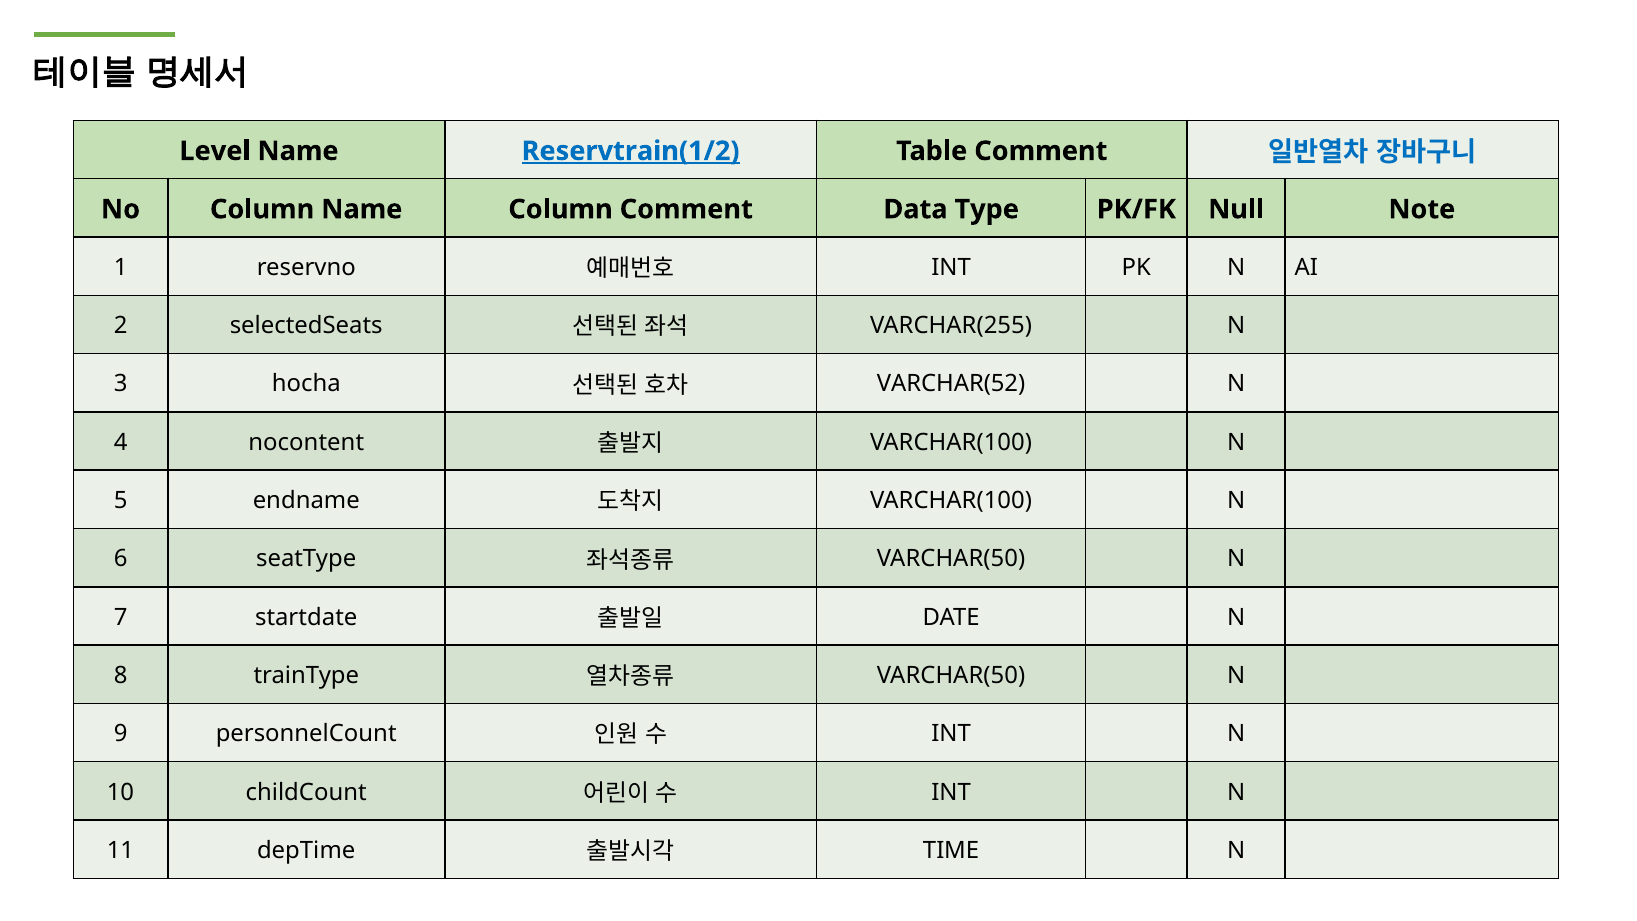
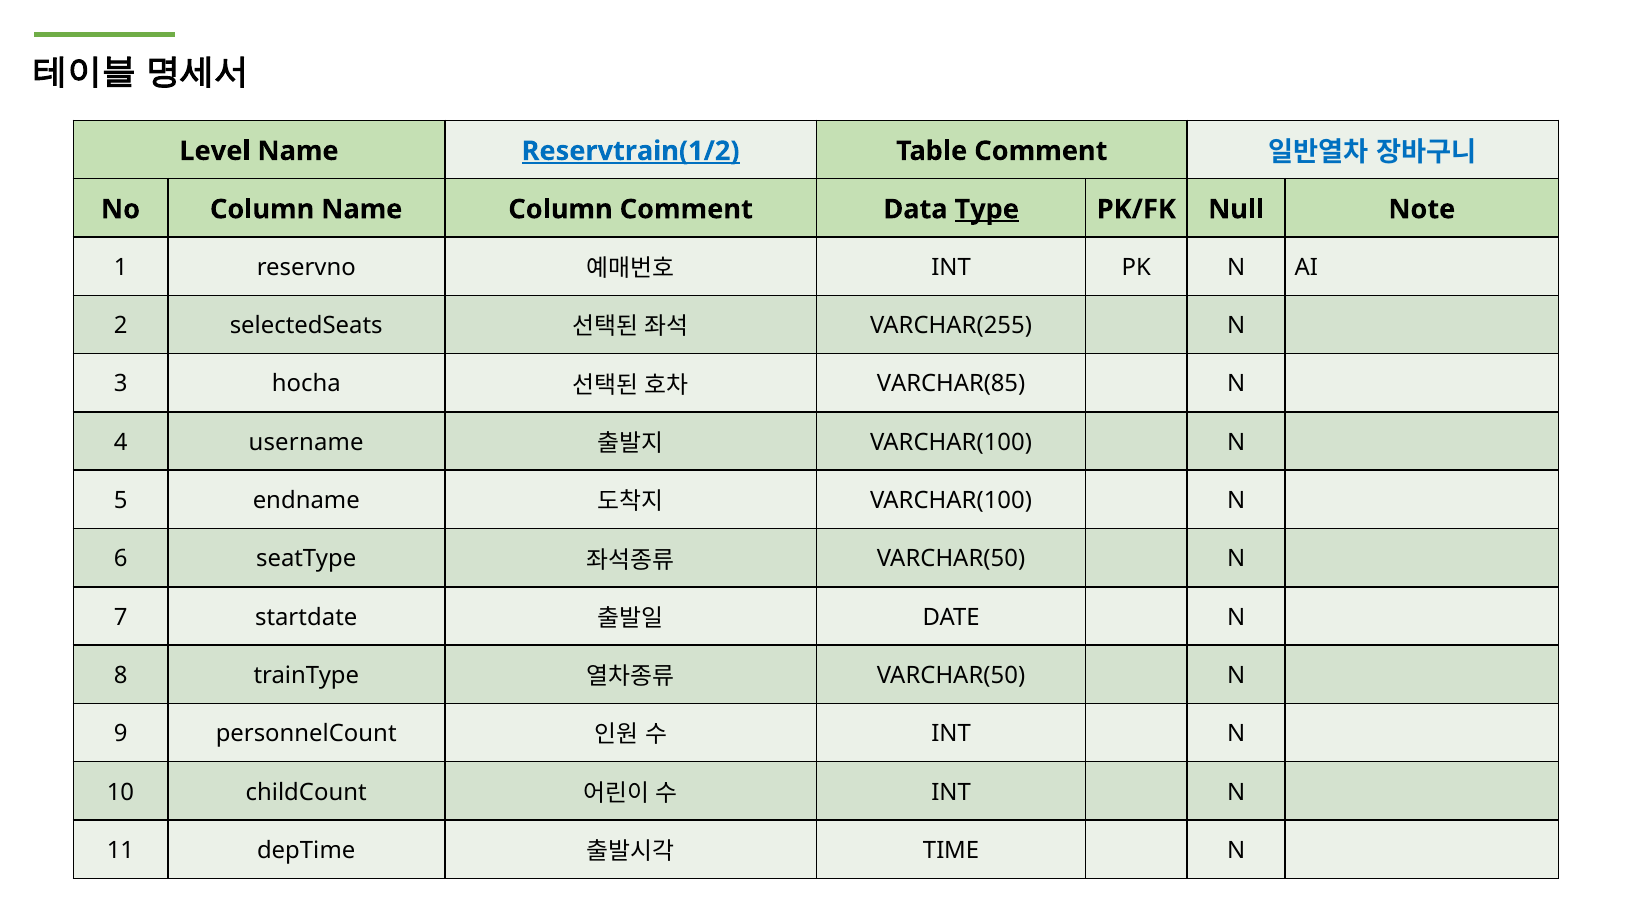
Type underline: none -> present (987, 209)
VARCHAR(52: VARCHAR(52 -> VARCHAR(85 (951, 384)
nocontent: nocontent -> username (306, 442)
